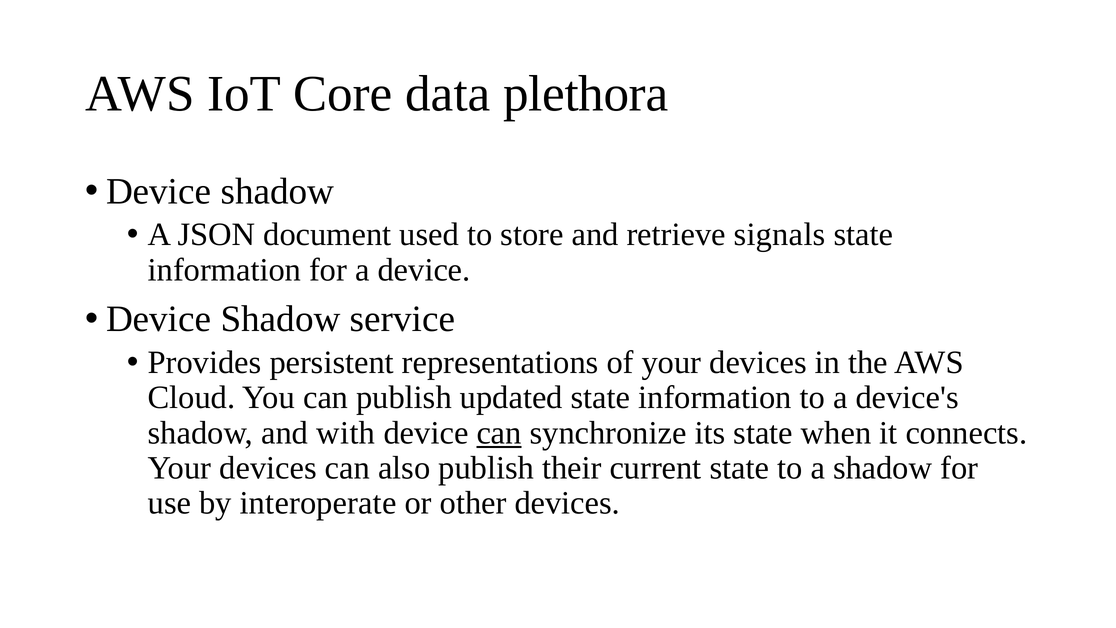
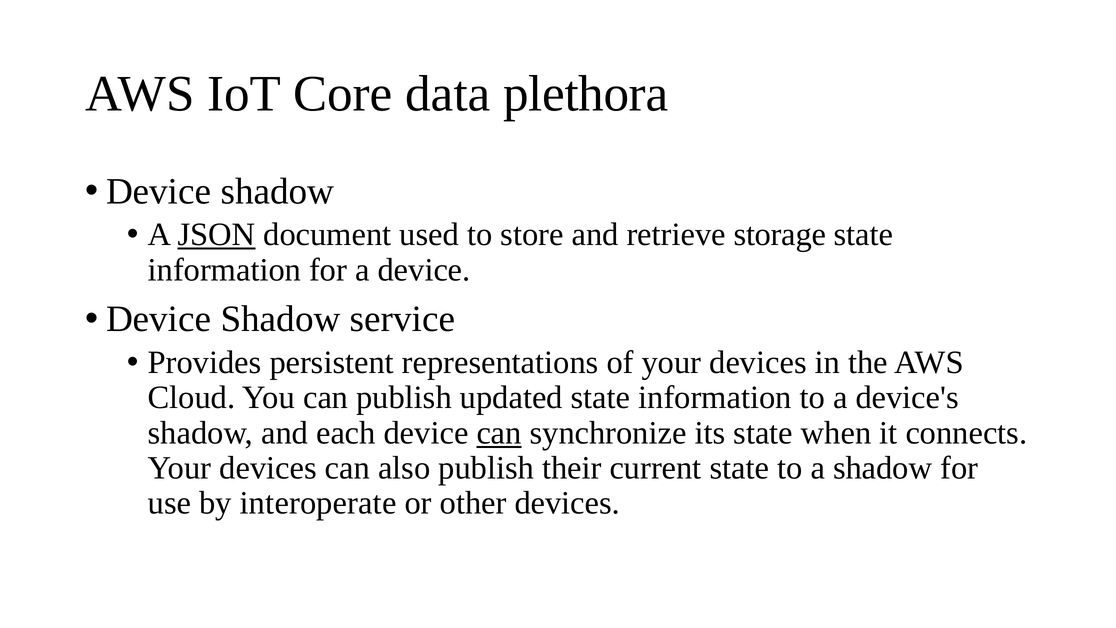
JSON underline: none -> present (216, 235)
signals: signals -> storage (780, 235)
with: with -> each (346, 433)
